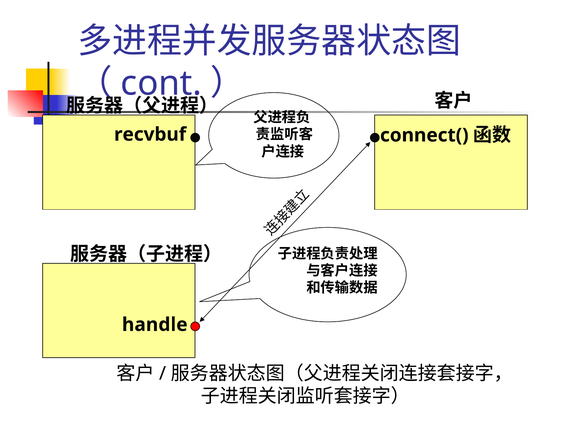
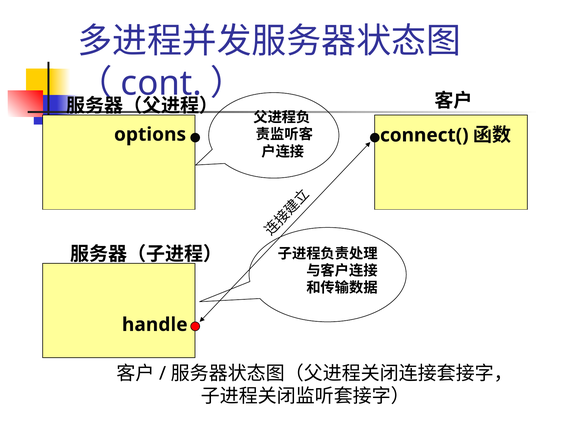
recvbuf: recvbuf -> options (150, 134)
